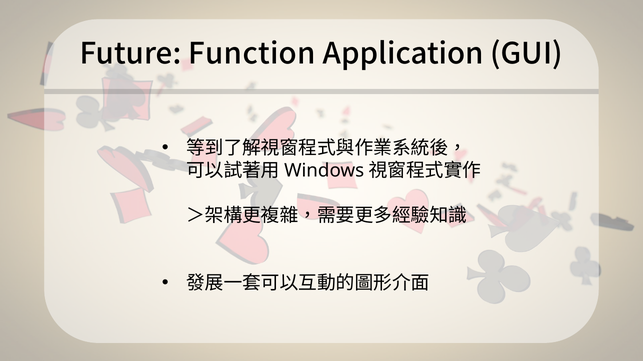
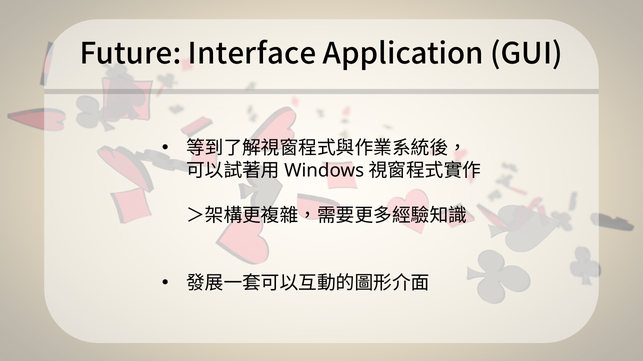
Function: Function -> Interface (252, 54)
